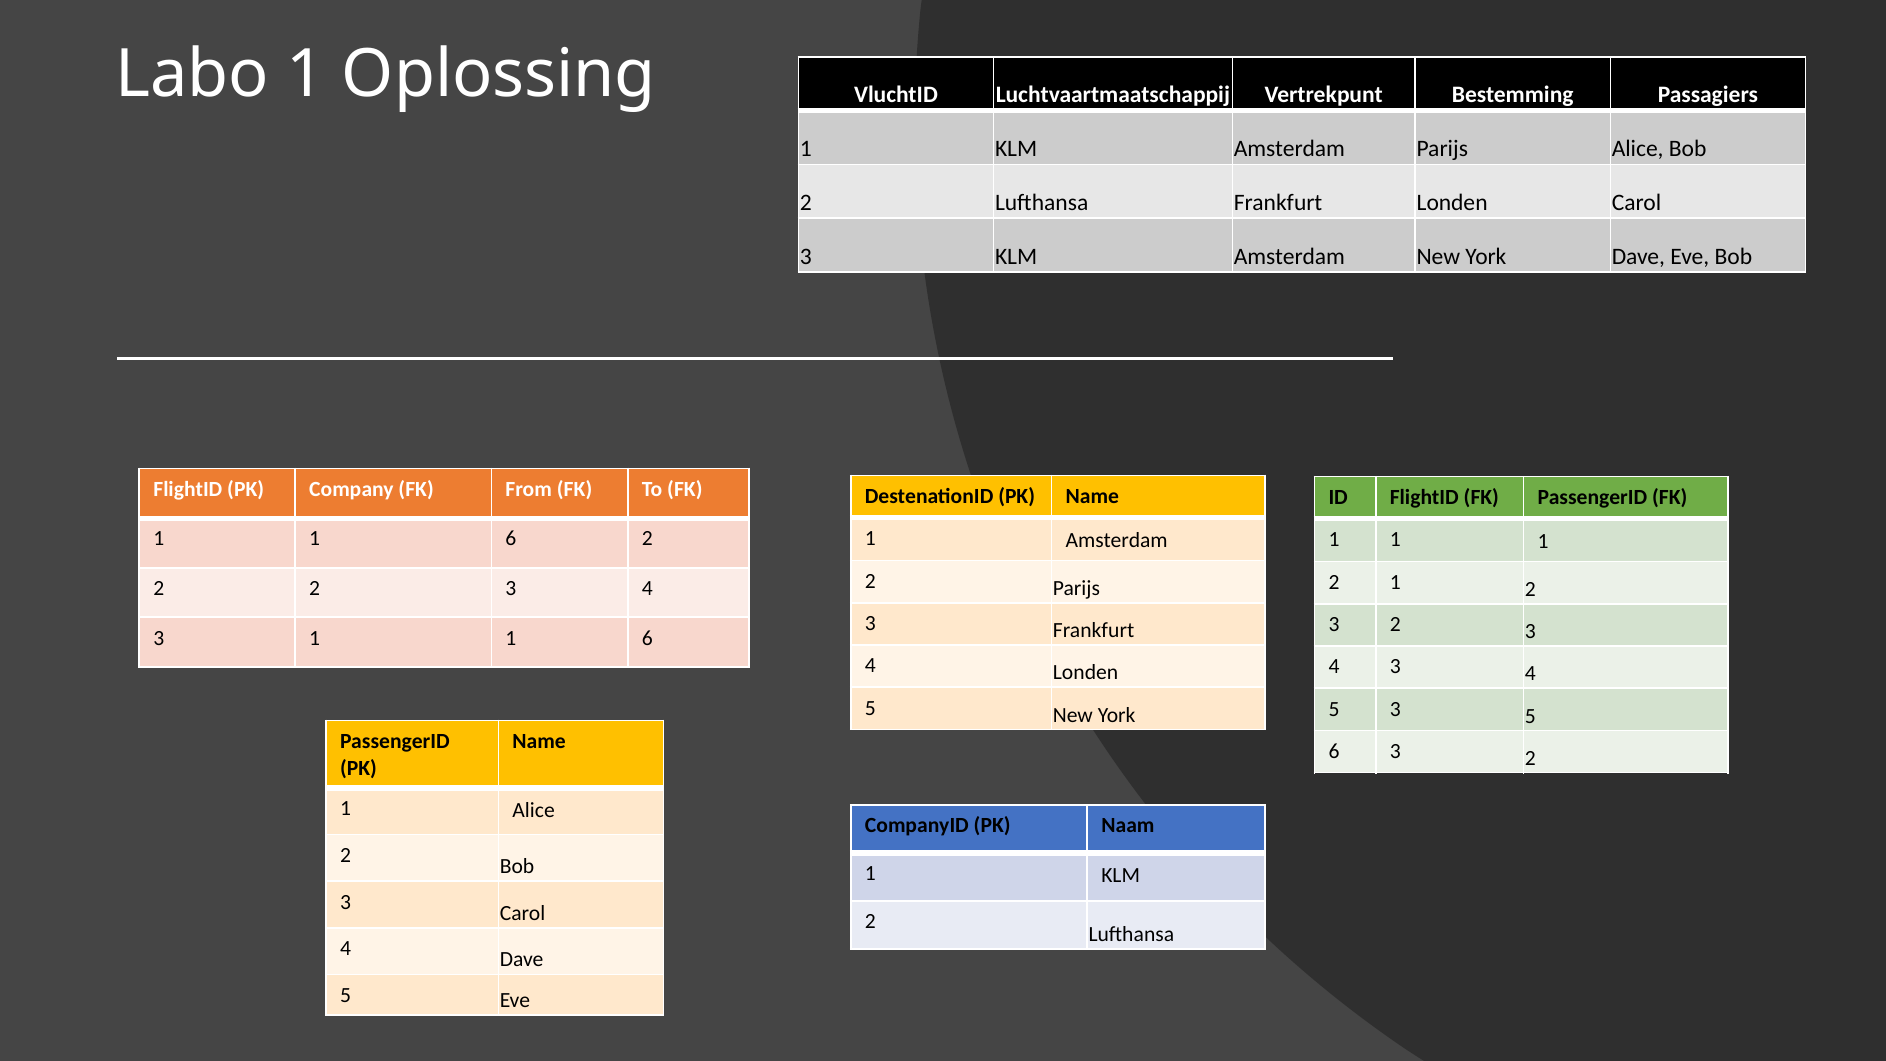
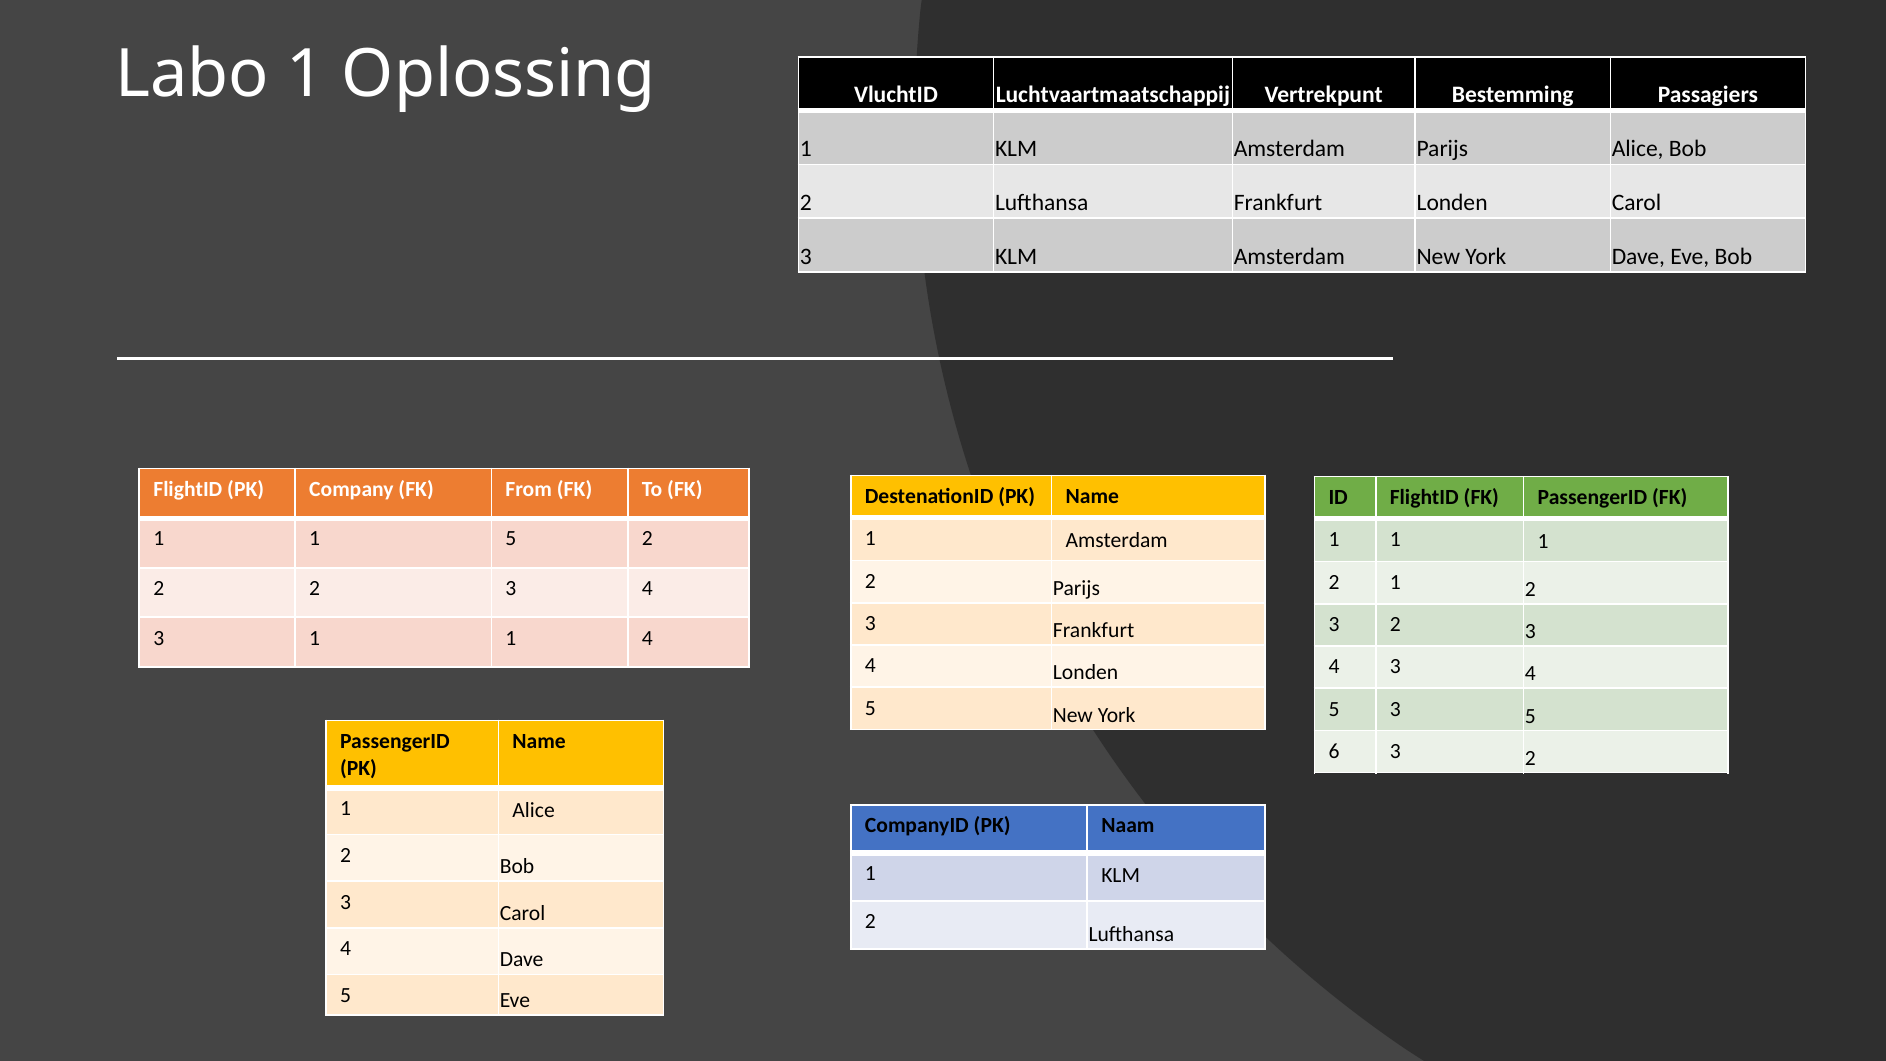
6: 6 -> 5 (511, 539)
3 1 1 6: 6 -> 4 (647, 638)
